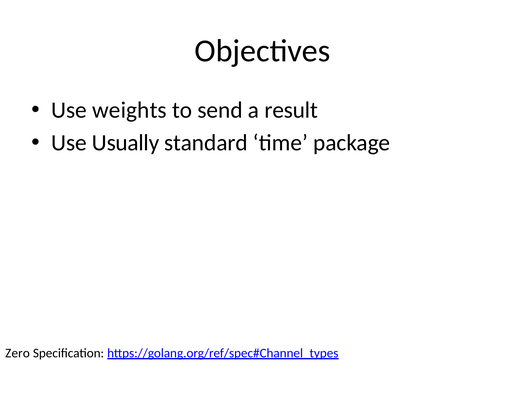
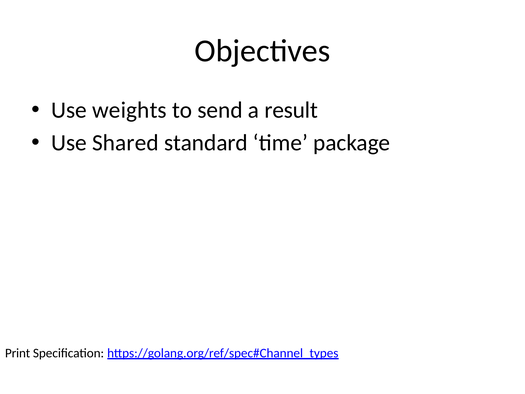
Usually: Usually -> Shared (125, 143)
Zero: Zero -> Print (18, 353)
